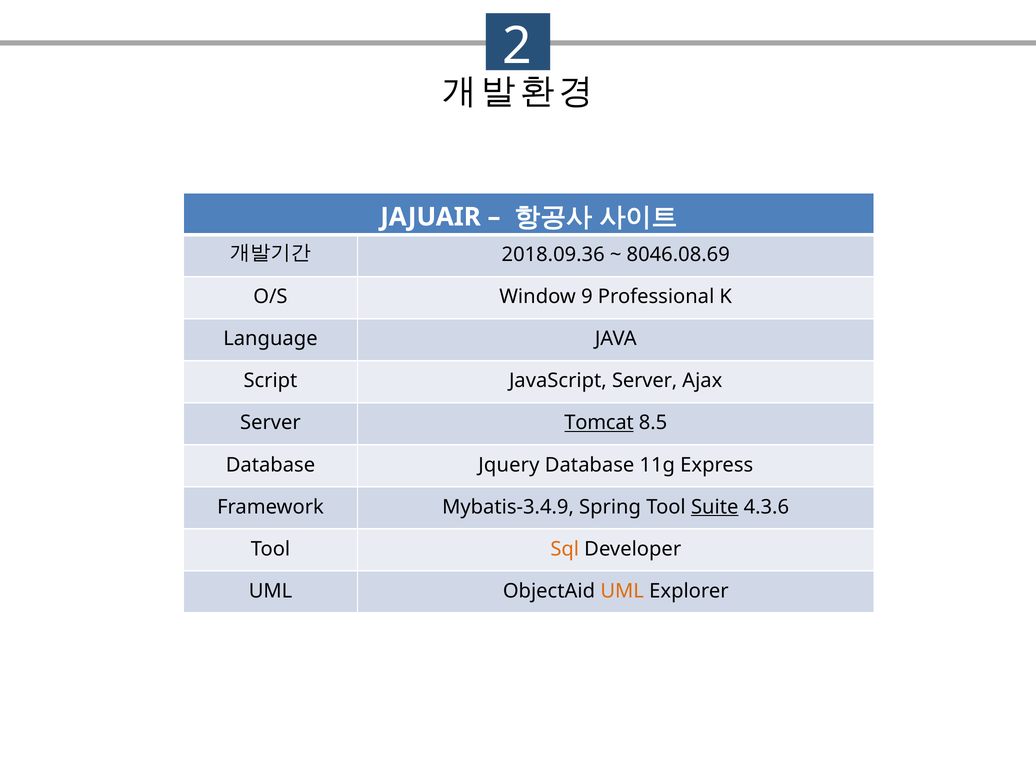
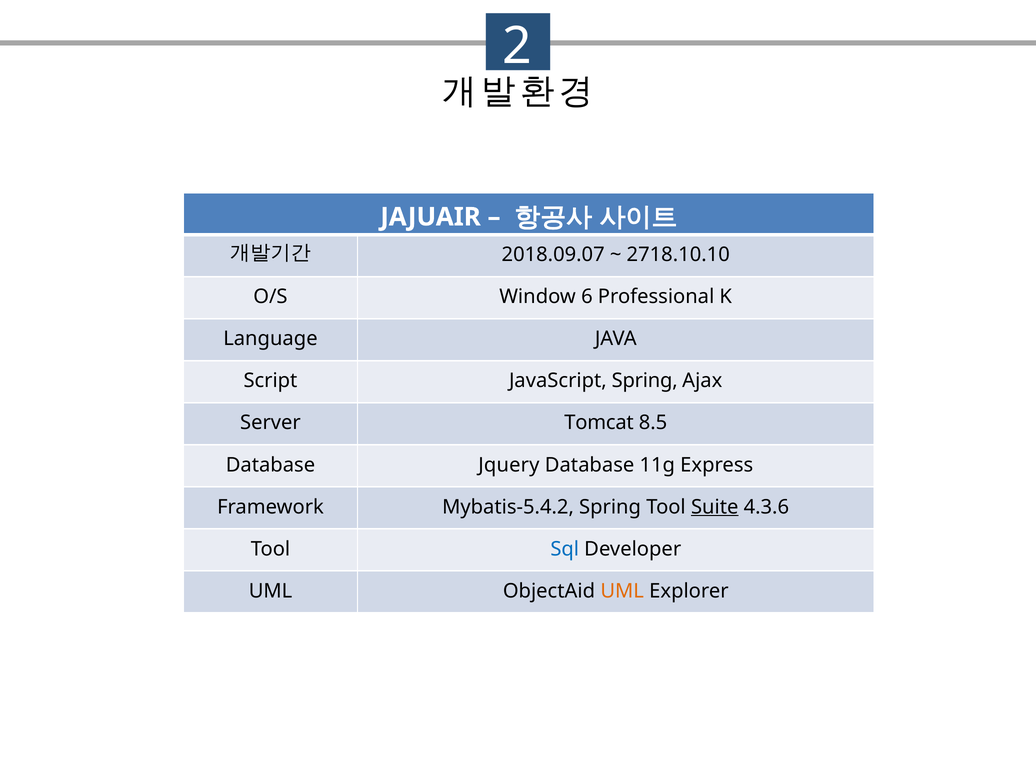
2018.09.36: 2018.09.36 -> 2018.09.07 (553, 255)
8046.08.69: 8046.08.69 -> 2718.10.10 (678, 255)
9: 9 -> 6 (587, 297)
JavaScript Server: Server -> Spring (645, 381)
Tomcat underline: present -> none (599, 423)
Mybatis-3.4.9: Mybatis-3.4.9 -> Mybatis-5.4.2 (508, 507)
Sql colour: orange -> blue (565, 549)
